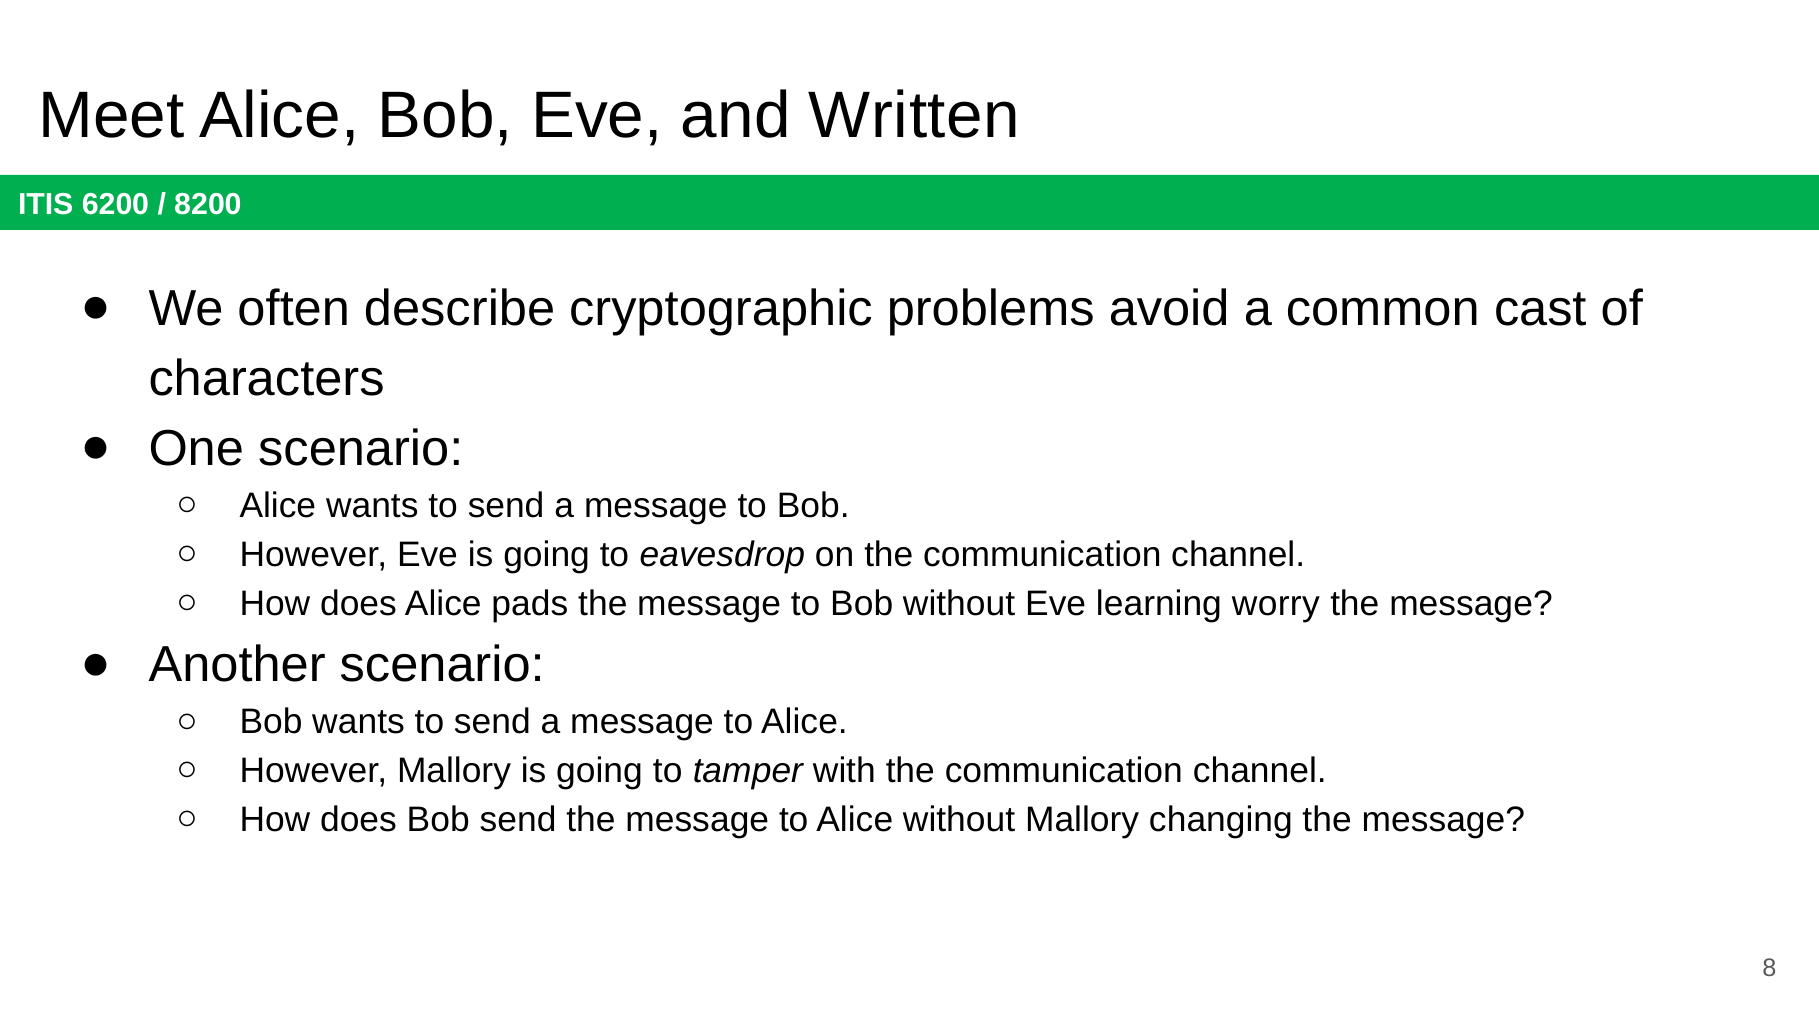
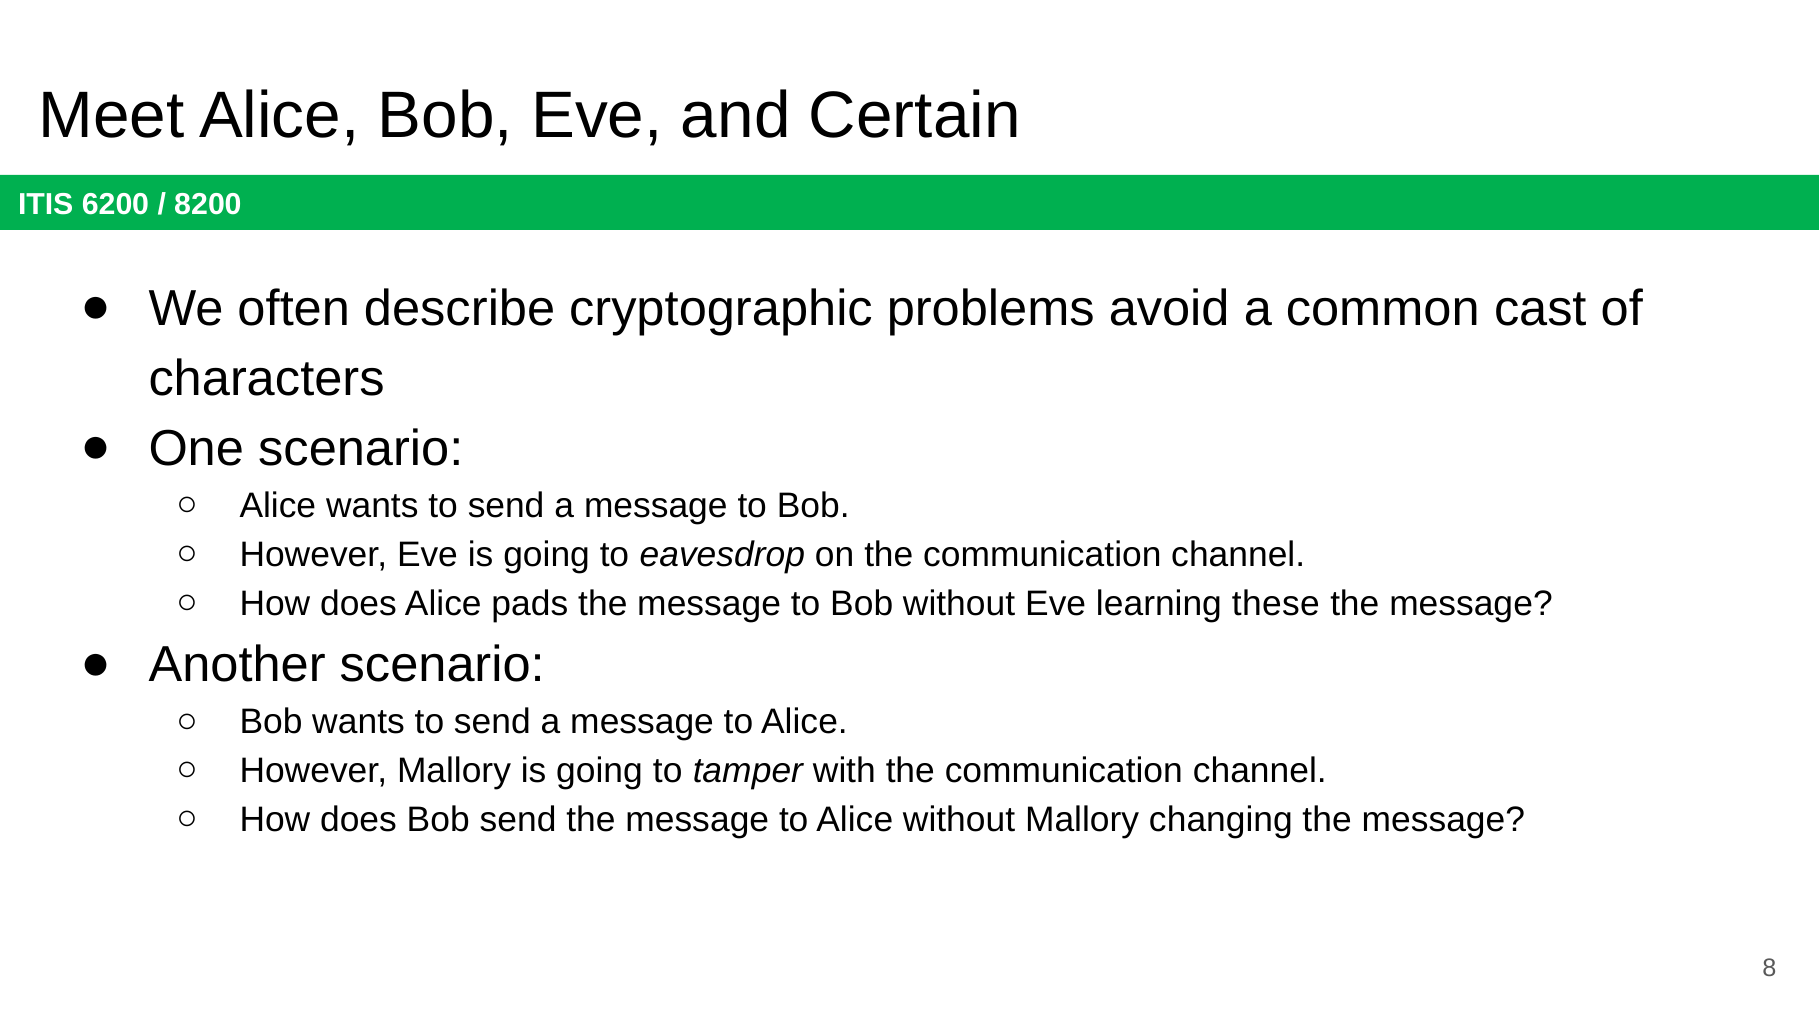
Written: Written -> Certain (915, 116)
worry: worry -> these (1276, 604)
